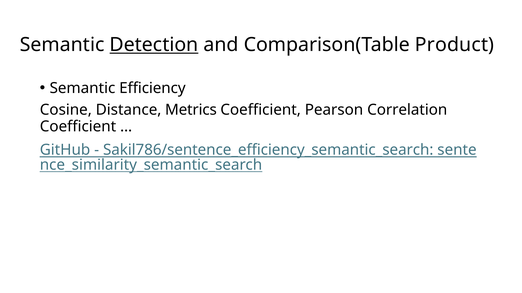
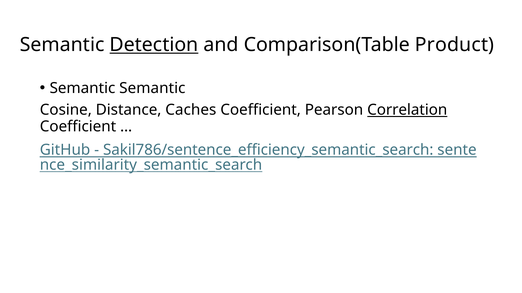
Semantic Efficiency: Efficiency -> Semantic (152, 88)
Metrics: Metrics -> Caches (191, 110)
Correlation underline: none -> present (407, 110)
